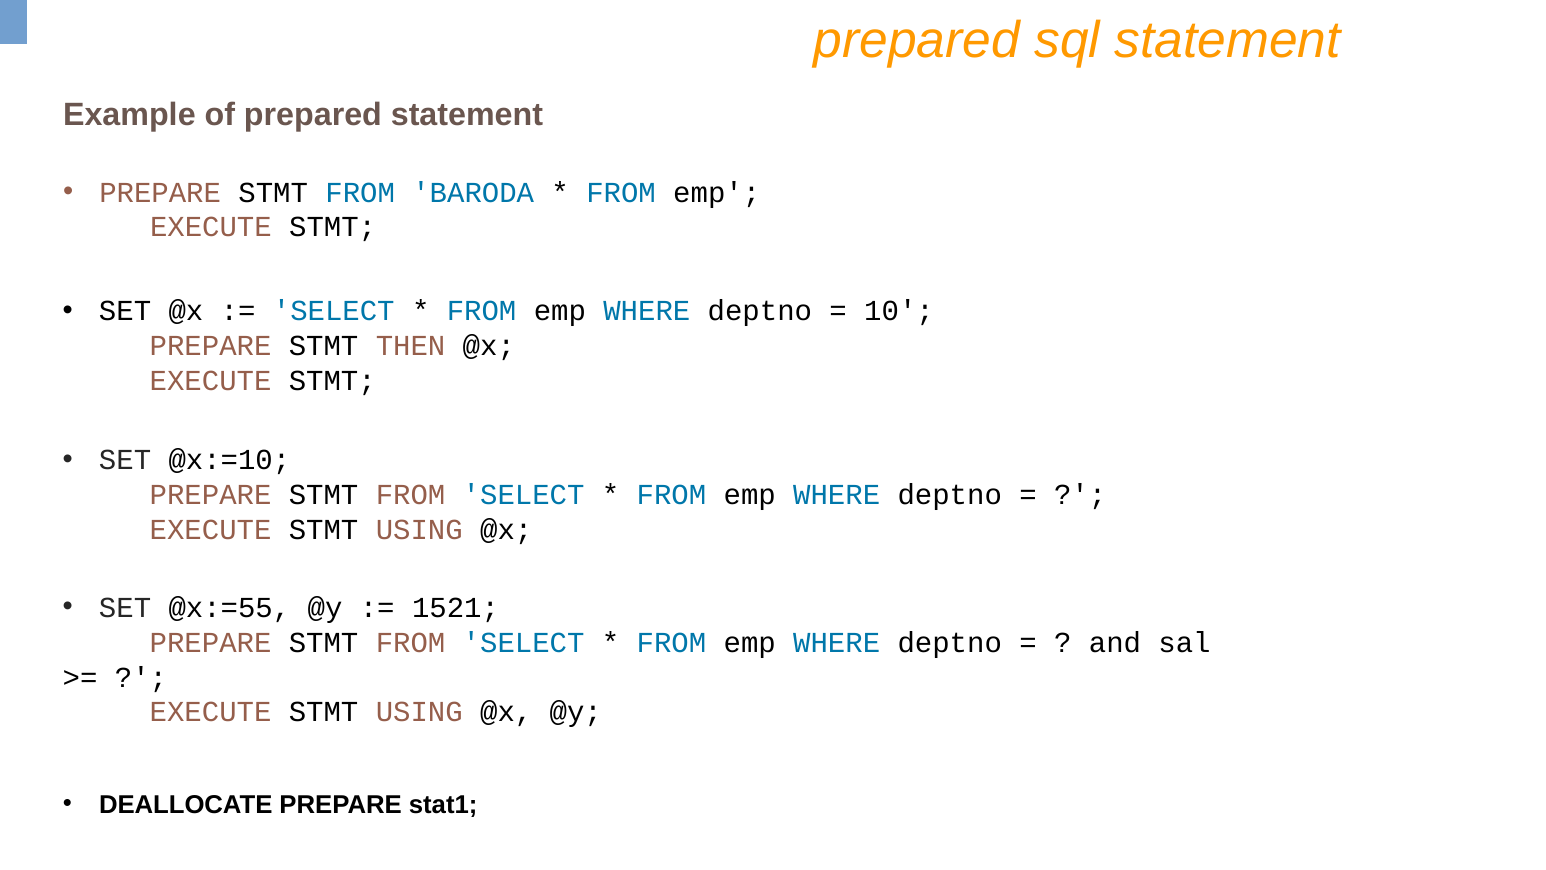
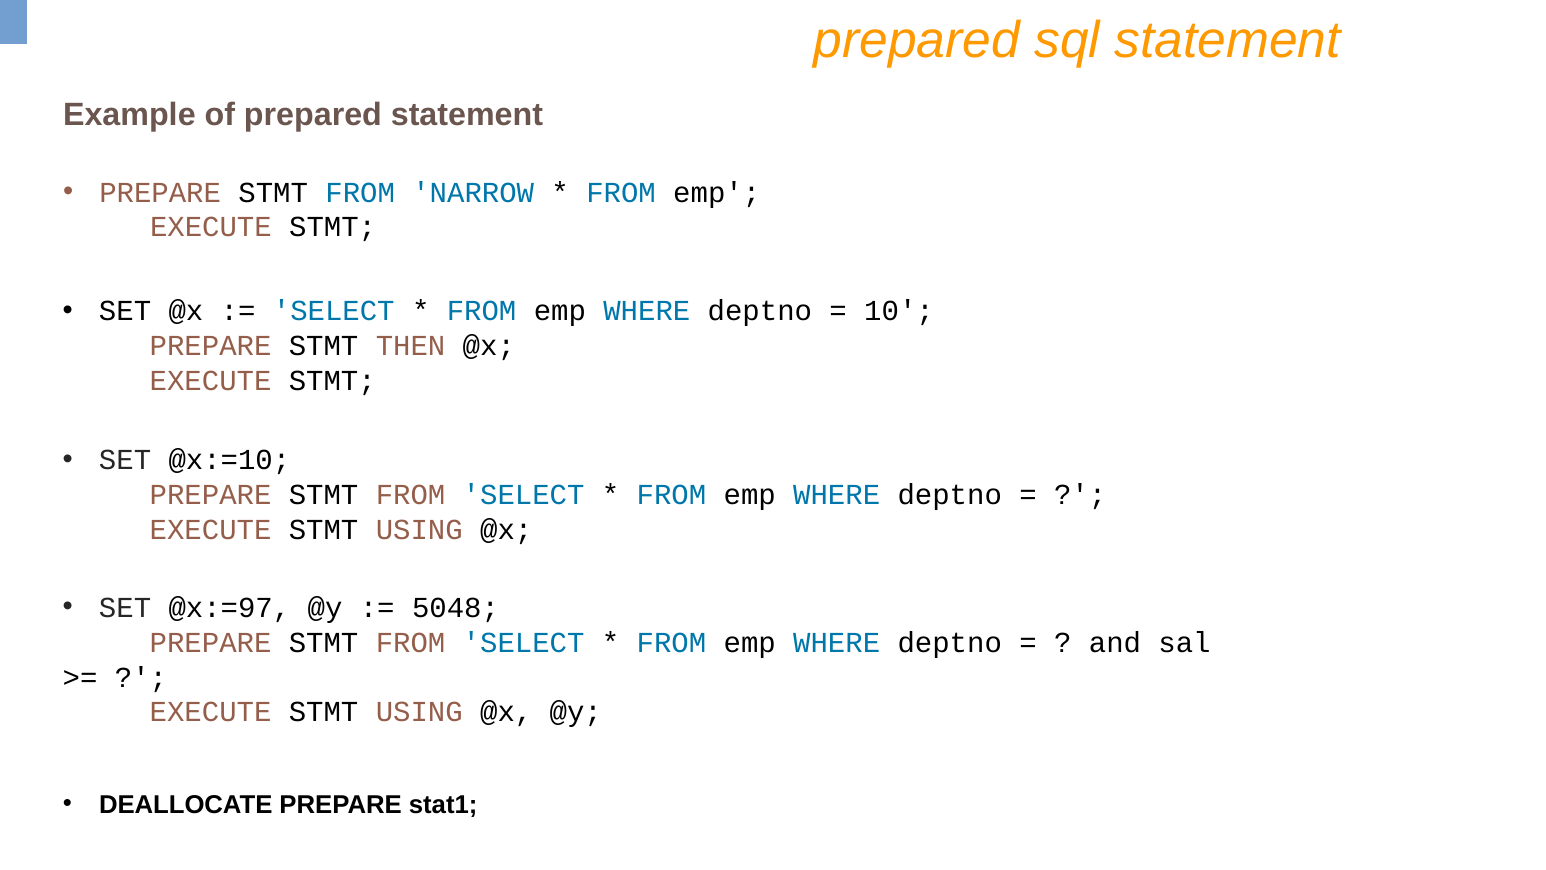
BARODA: BARODA -> NARROW (473, 192)
@x:=55: @x:=55 -> @x:=97 (229, 608)
1521: 1521 -> 5048 (456, 608)
